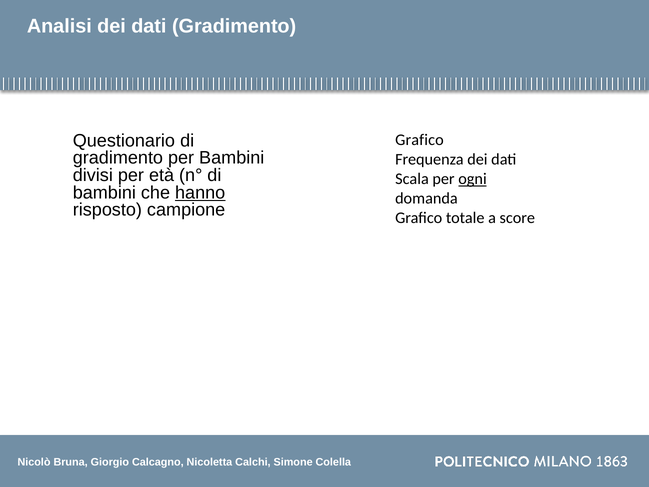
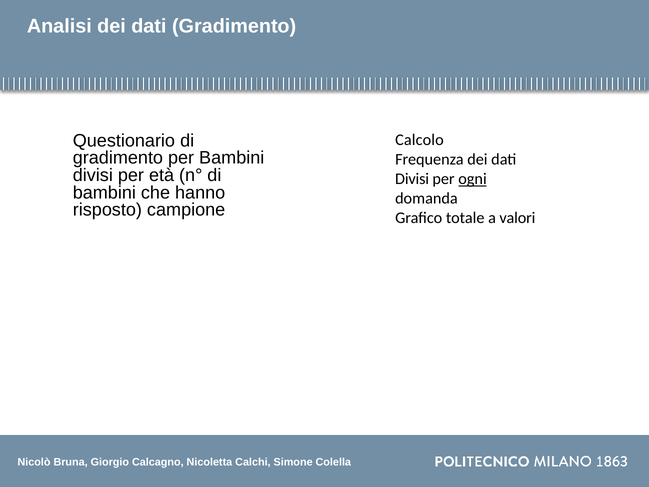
Grafico: Grafico -> Calcolo (419, 140)
Scala: Scala -> Divisi (412, 179)
hanno underline: present -> none (200, 193)
score: score -> valori (517, 218)
